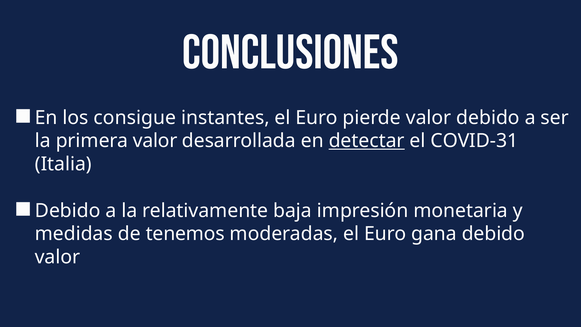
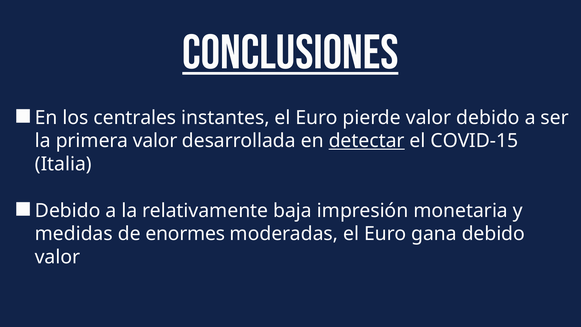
CONCLUSIONES underline: none -> present (290, 52)
consigue: consigue -> centrales (135, 118)
COVID-31: COVID-31 -> COVID-15 (474, 141)
tenemos: tenemos -> enormes (185, 234)
